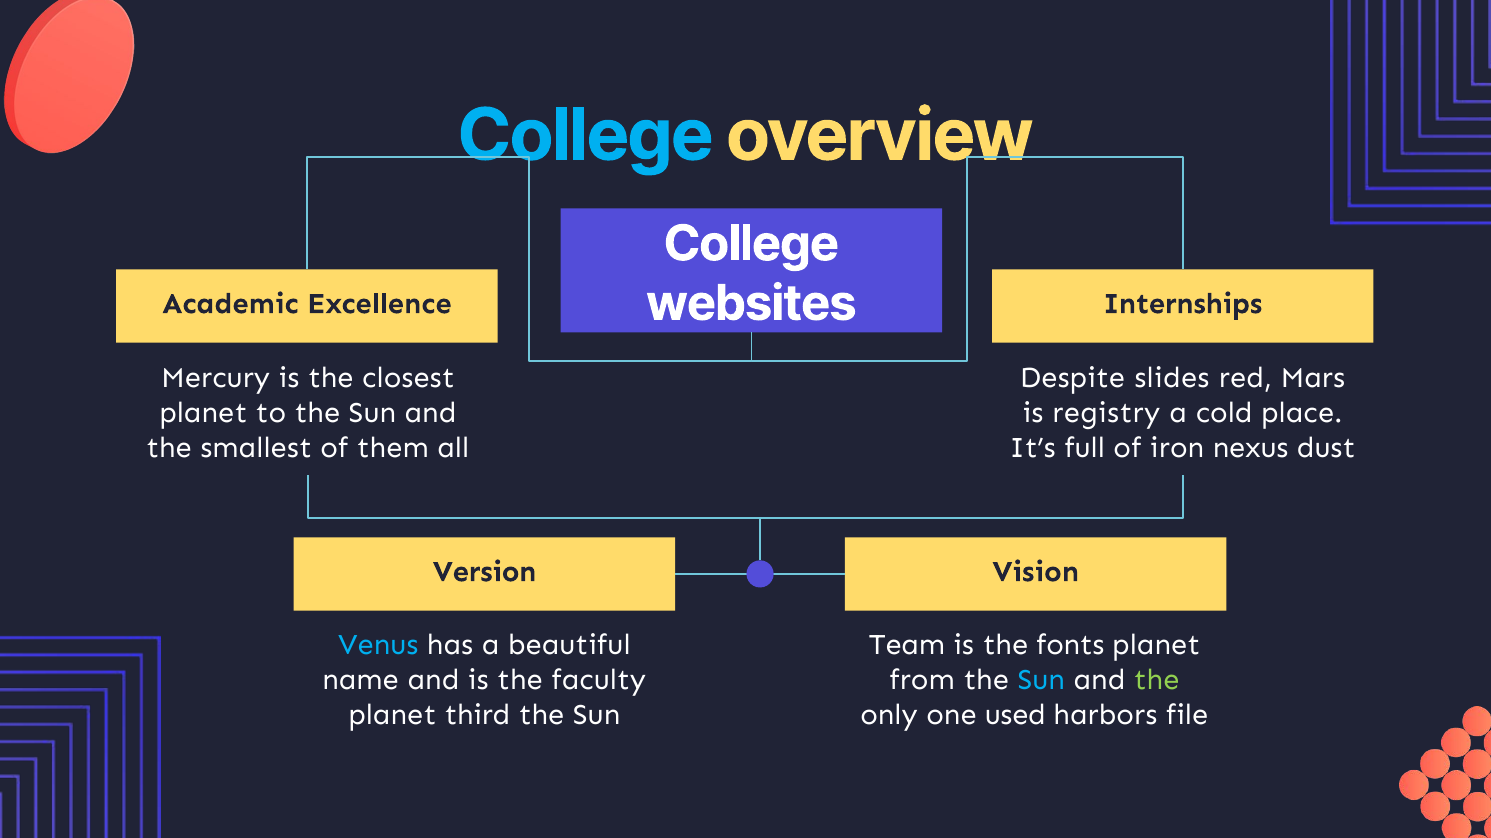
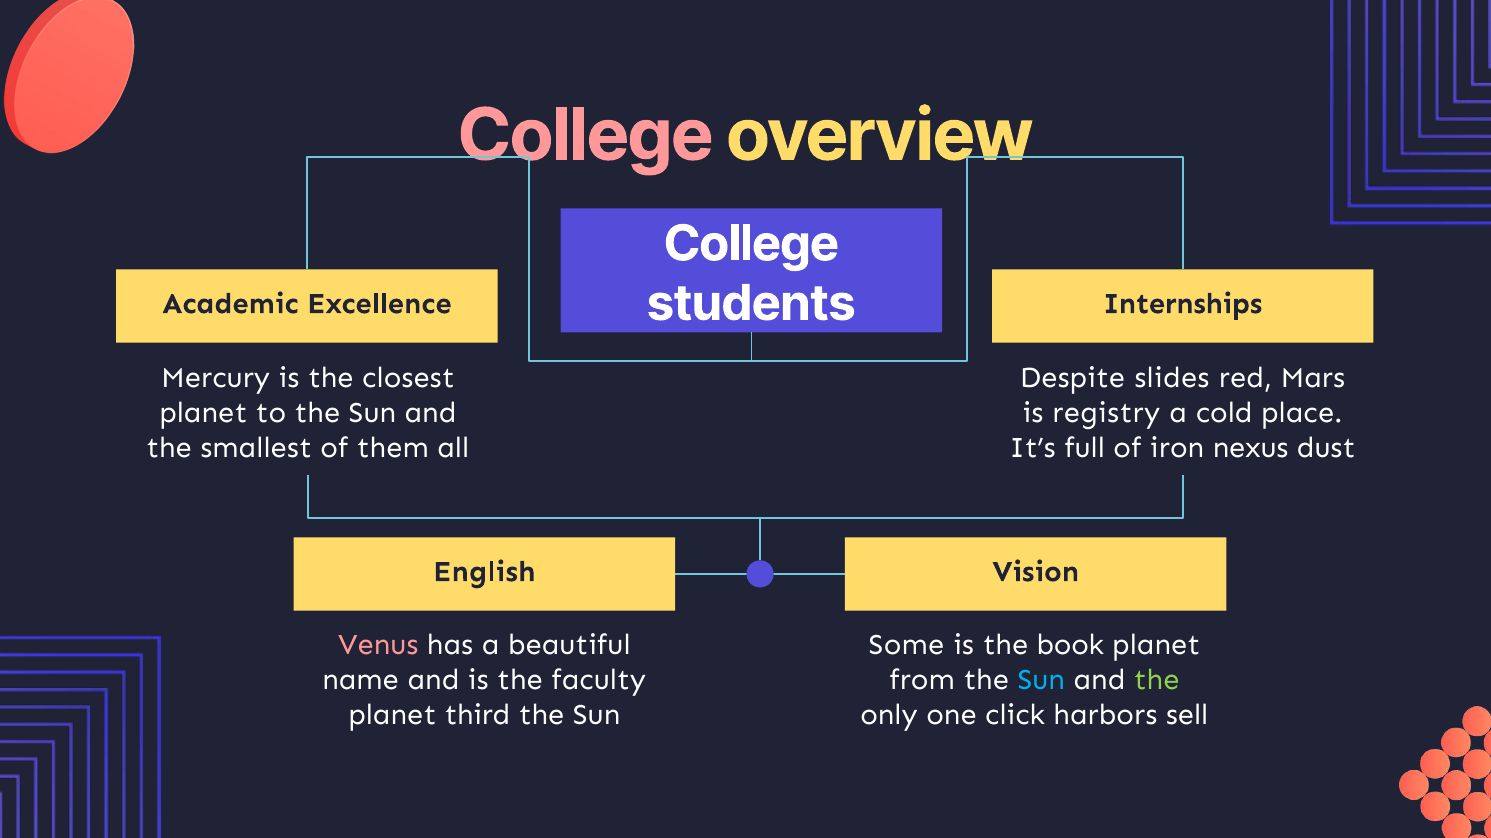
College colour: light blue -> pink (585, 136)
websites: websites -> students (751, 304)
Version: Version -> English (484, 572)
Venus colour: light blue -> pink (378, 645)
Team: Team -> Some (907, 645)
fonts: fonts -> book (1070, 645)
used: used -> click (1015, 715)
file: file -> sell (1187, 715)
